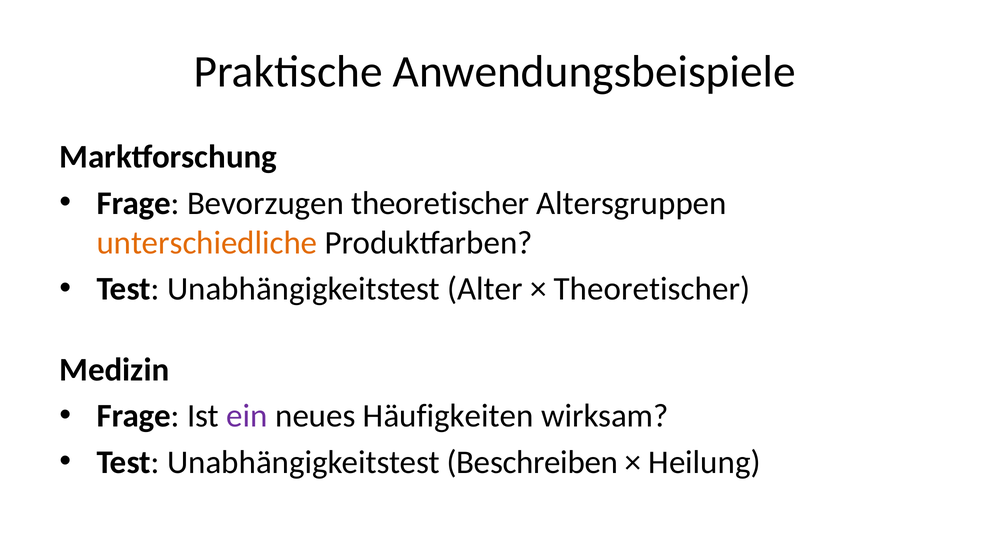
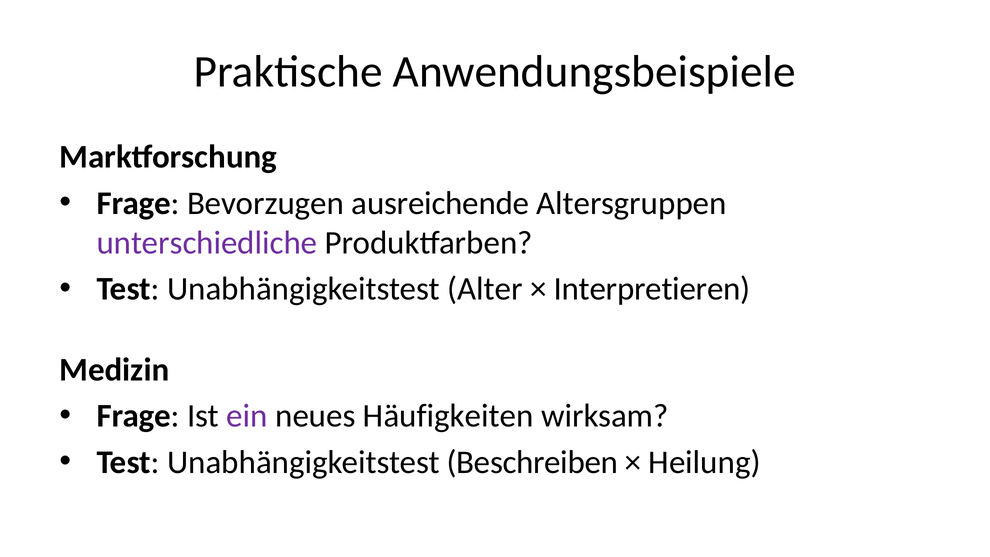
Bevorzugen theoretischer: theoretischer -> ausreichende (440, 203)
unterschiedliche colour: orange -> purple (207, 243)
Theoretischer: Theoretischer -> Interpretieren (652, 289)
